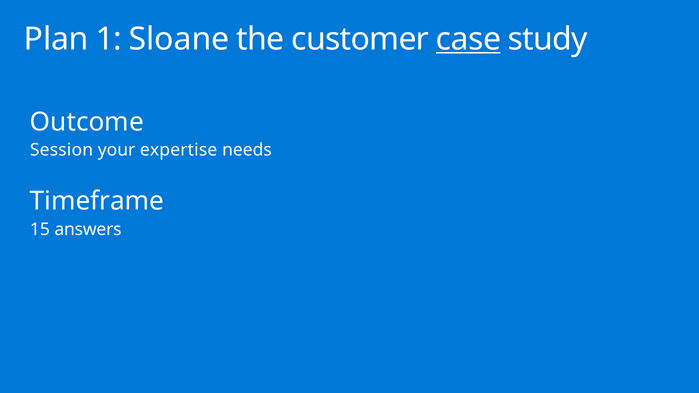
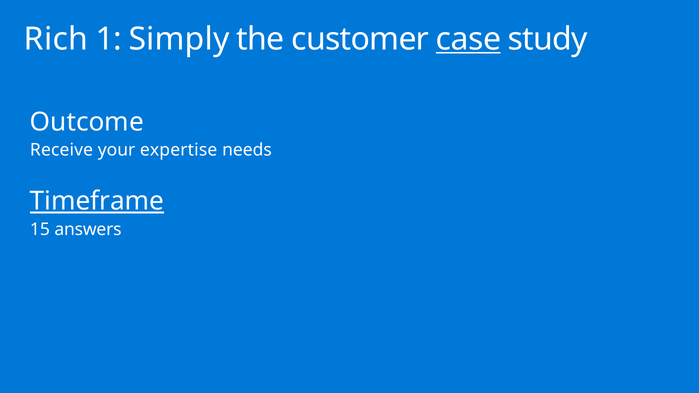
Plan: Plan -> Rich (56, 39)
Sloane: Sloane -> Simply (179, 39)
Session: Session -> Receive (62, 150)
Timeframe underline: none -> present (97, 201)
